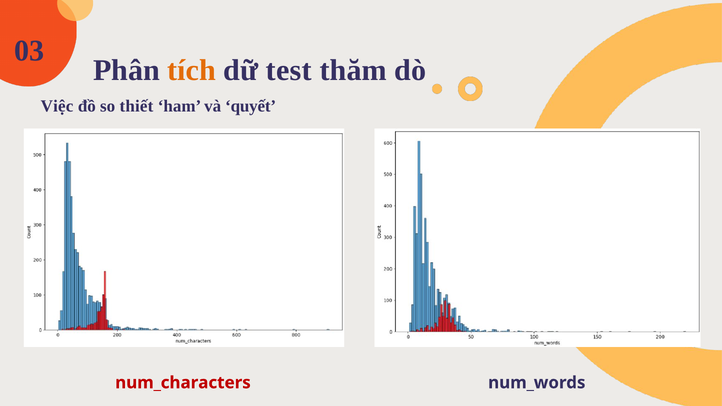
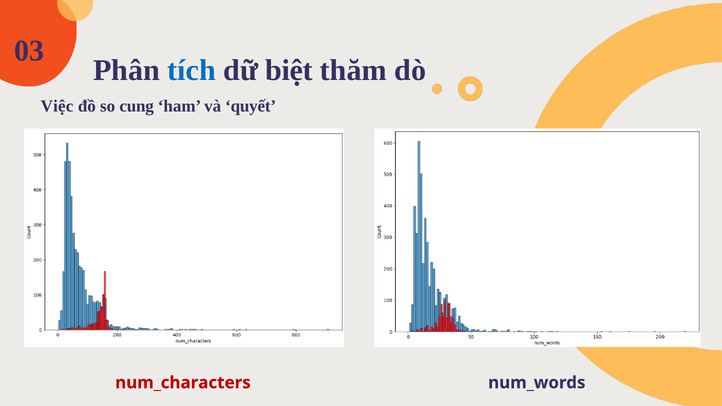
tích colour: orange -> blue (192, 70)
test: test -> biệt (289, 70)
thiết: thiết -> cung (137, 106)
